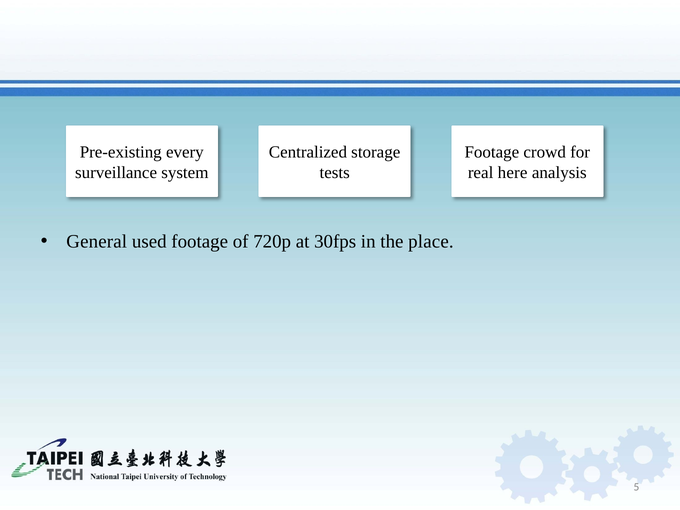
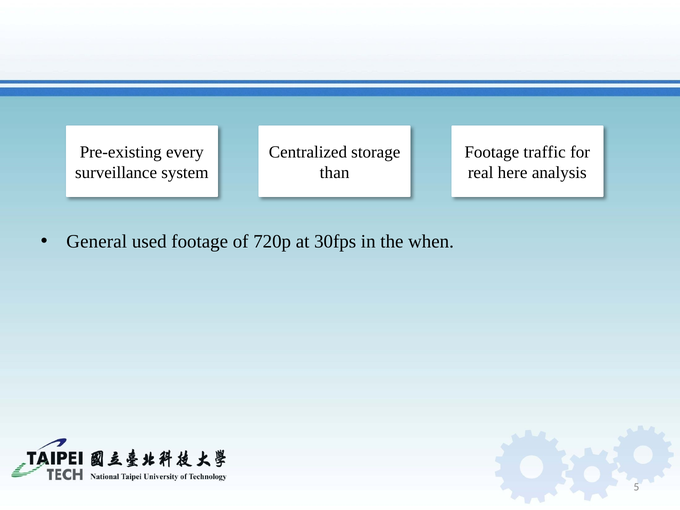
crowd: crowd -> traffic (545, 152)
tests: tests -> than (335, 173)
place: place -> when (431, 242)
